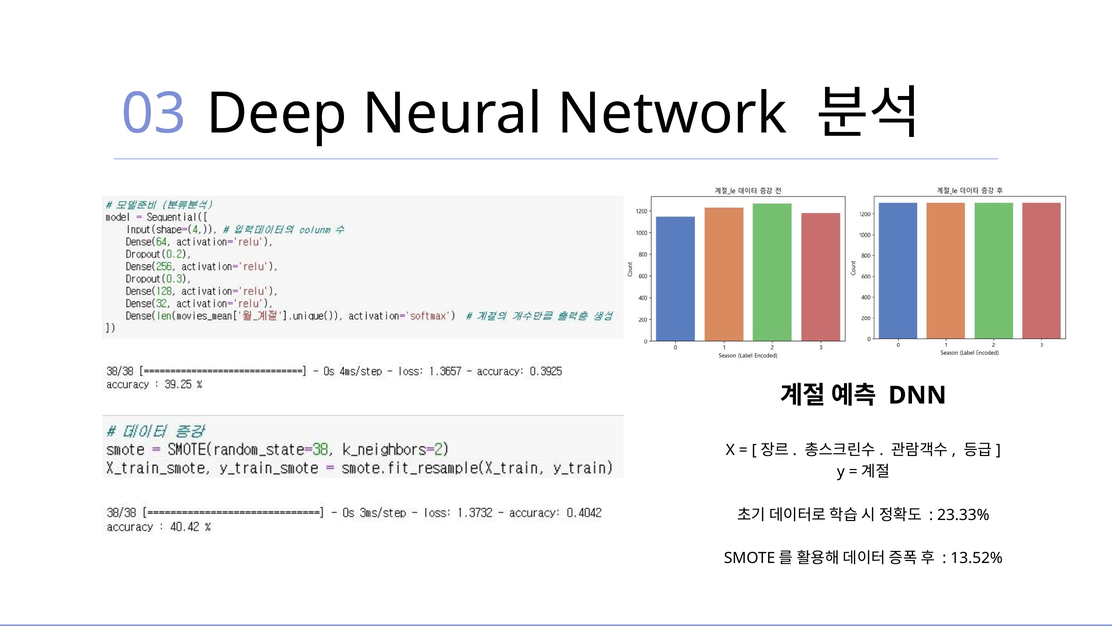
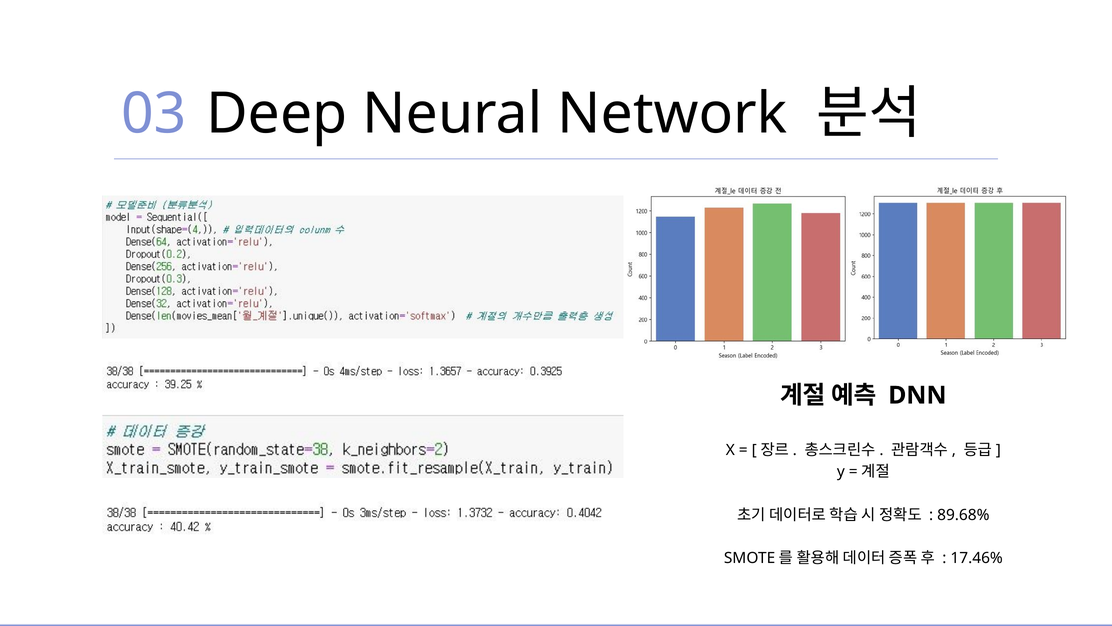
23.33%: 23.33% -> 89.68% (963, 515)
13.52%: 13.52% -> 17.46% (977, 558)
